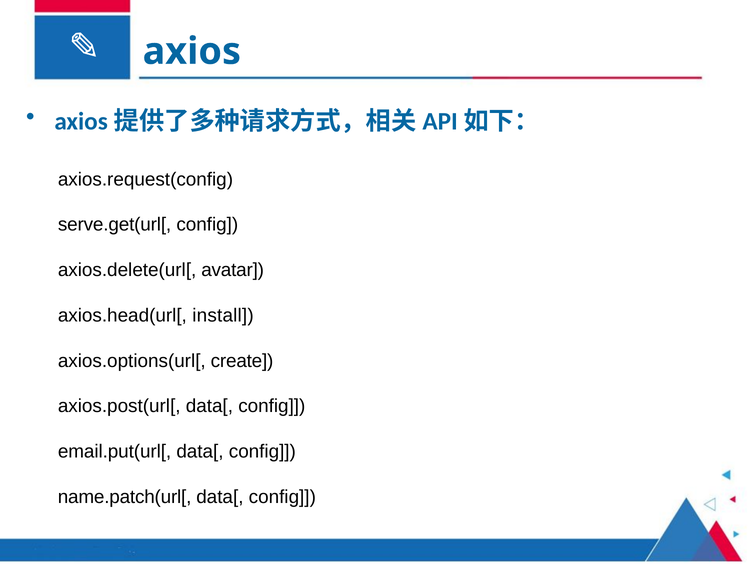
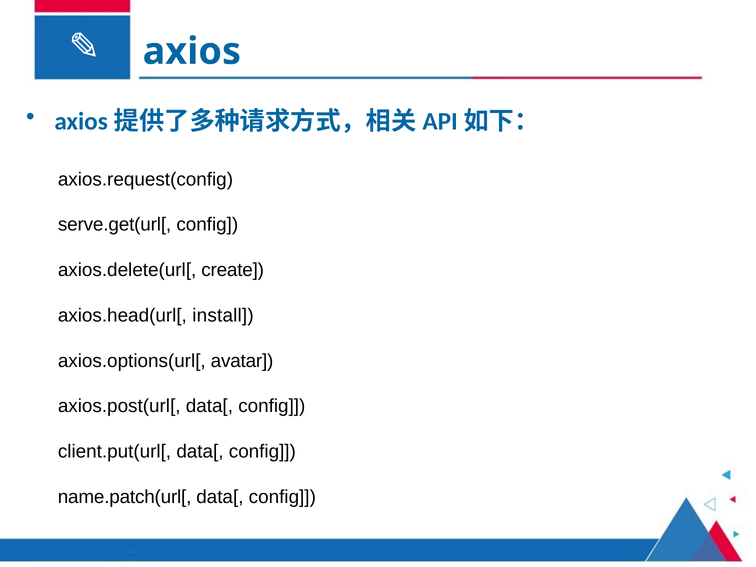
avatar: avatar -> create (233, 270)
create: create -> avatar (242, 361)
email.put(url[: email.put(url[ -> client.put(url[ (114, 452)
